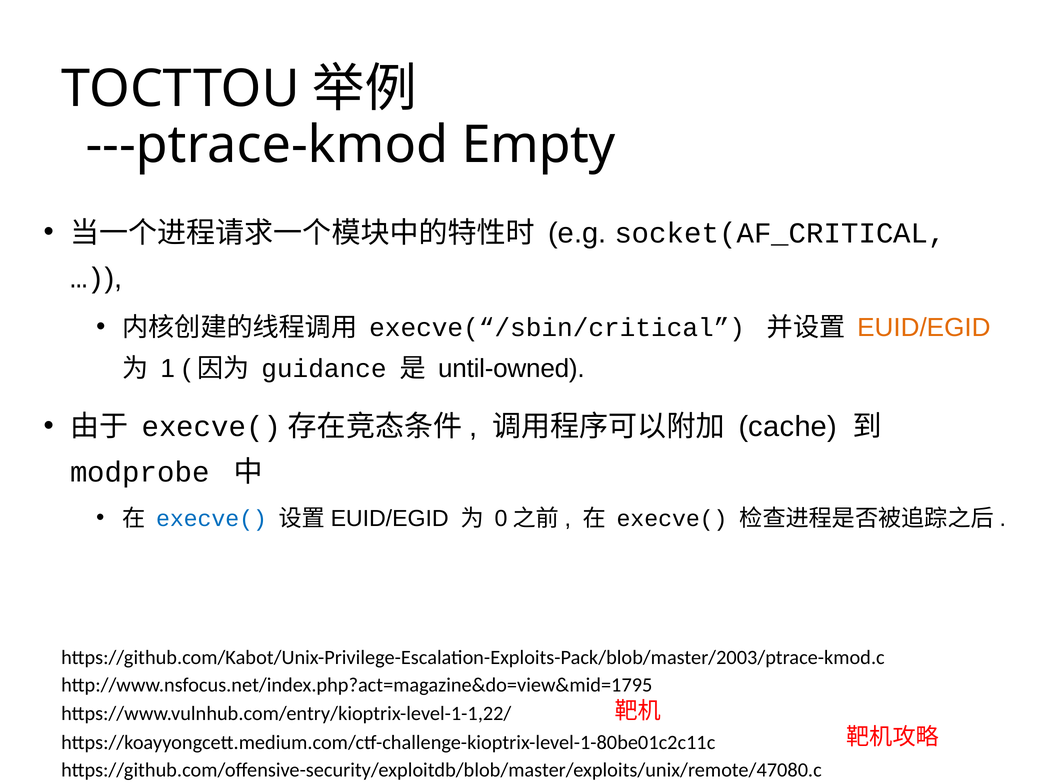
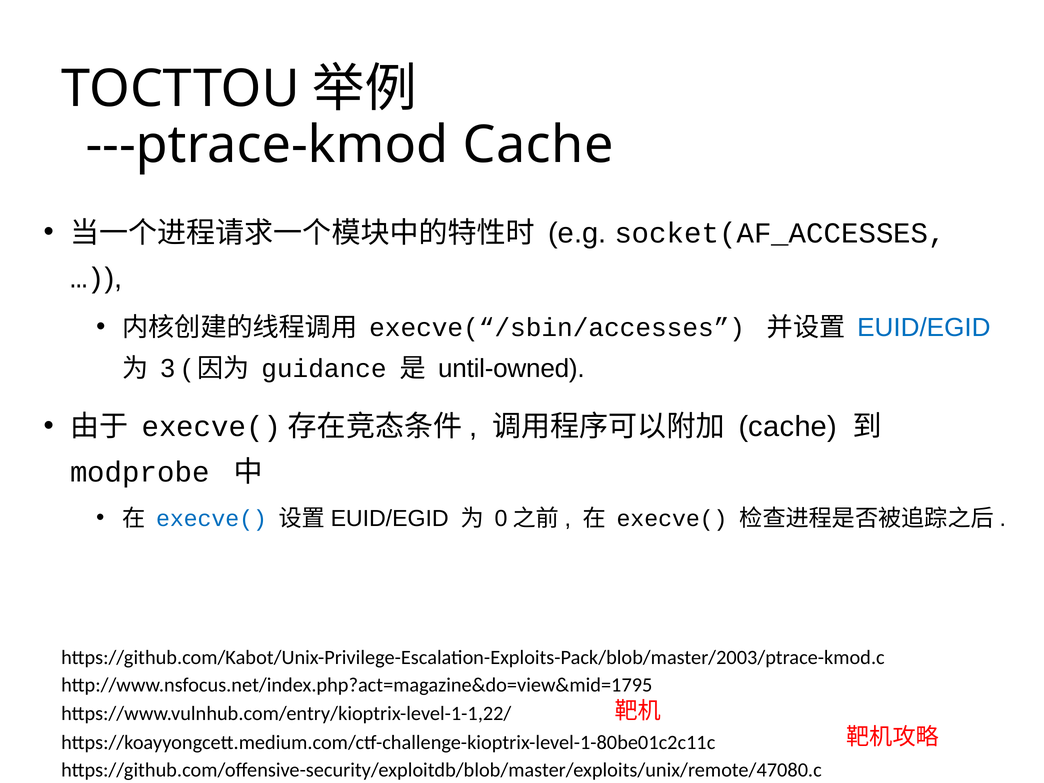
---ptrace-kmod Empty: Empty -> Cache (538, 145)
socket(AF_CRITICAL: socket(AF_CRITICAL -> socket(AF_ACCESSES (780, 233)
execve(“/sbin/critical: execve(“/sbin/critical -> execve(“/sbin/accesses (557, 328)
EUID/EGID colour: orange -> blue (924, 328)
1: 1 -> 3 (168, 368)
